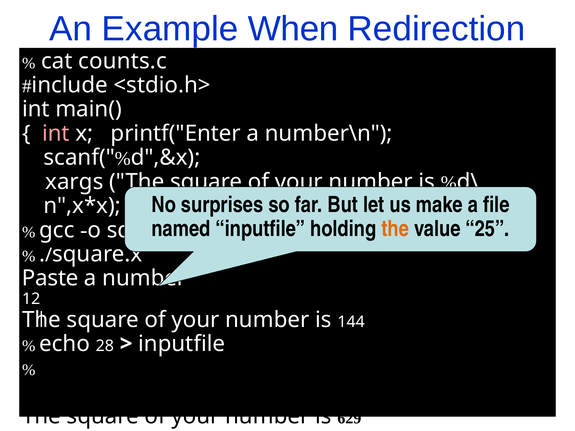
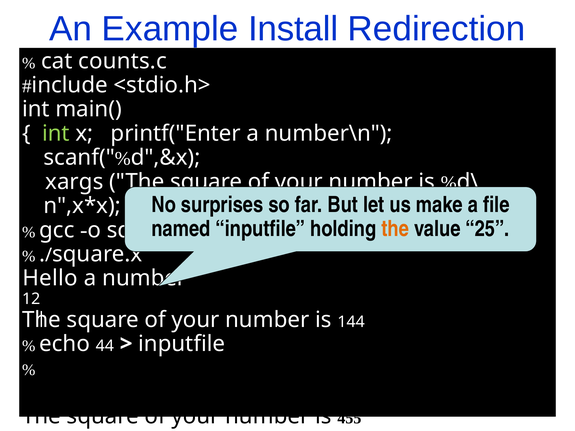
When: When -> Install (293, 29)
int colour: pink -> light green (56, 133)
Paste: Paste -> Hello (50, 278)
28: 28 -> 44 (105, 346)
629: 629 -> 455 (349, 419)
